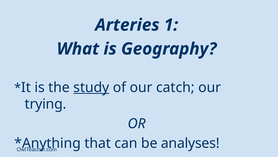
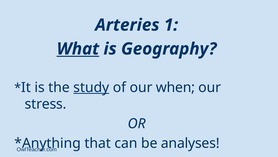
What underline: none -> present (78, 49)
catch: catch -> when (175, 87)
trying: trying -> stress (46, 104)
